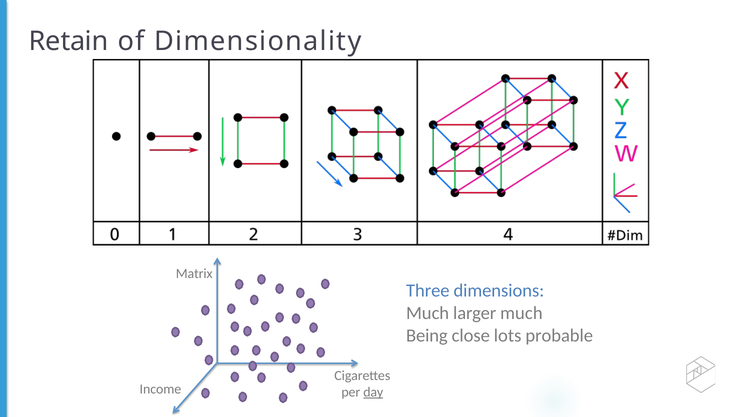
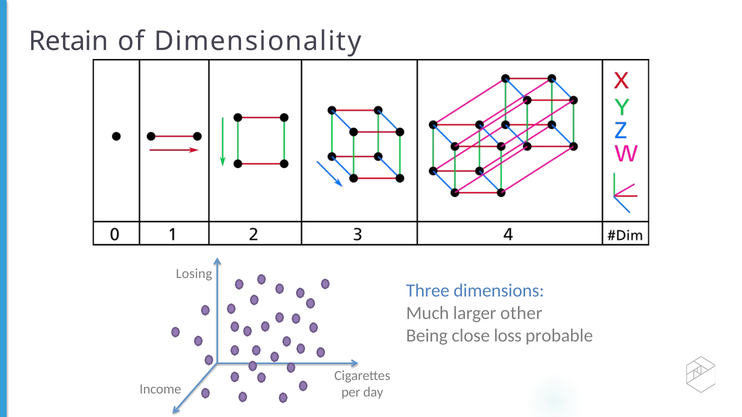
Matrix: Matrix -> Losing (194, 274)
larger much: much -> other (521, 314)
lots: lots -> loss (508, 336)
day underline: present -> none (373, 392)
